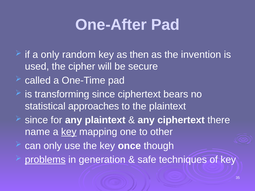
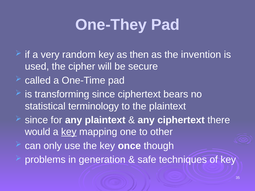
One-After: One-After -> One-They (111, 25)
a only: only -> very (50, 55)
approaches: approaches -> terminology (94, 106)
name: name -> would (38, 132)
problems underline: present -> none (45, 160)
